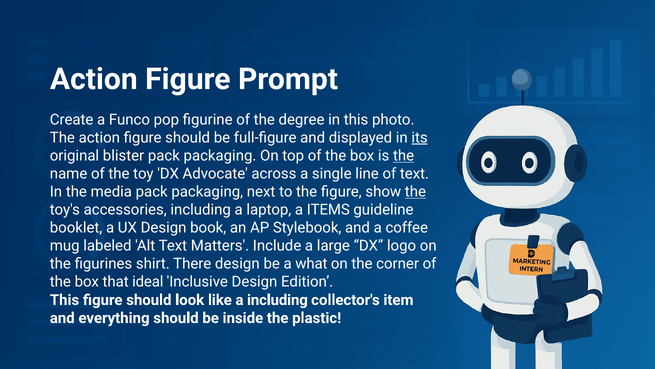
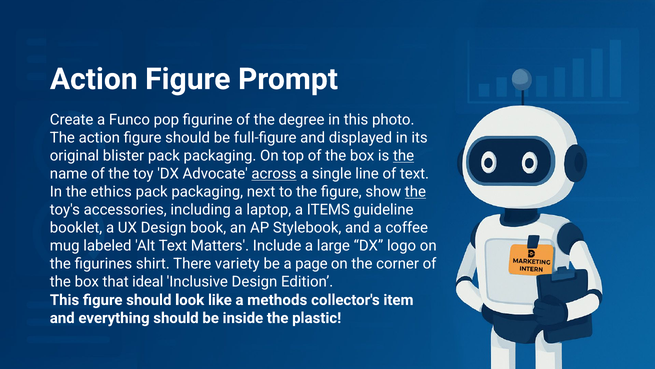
its underline: present -> none (420, 138)
across underline: none -> present (274, 174)
media: media -> ethics (111, 192)
There design: design -> variety (237, 264)
what: what -> page (311, 264)
a including: including -> methods (277, 300)
